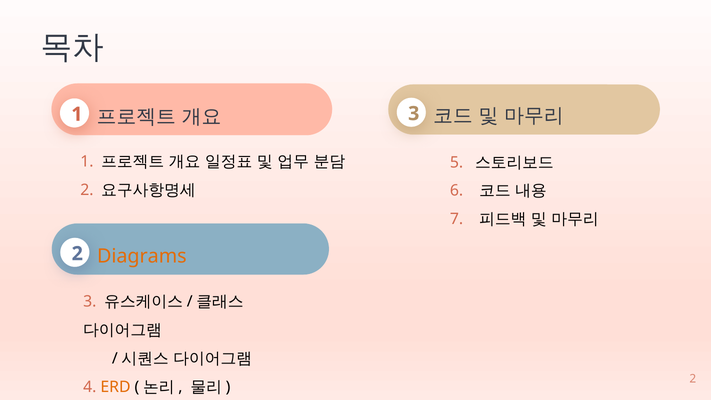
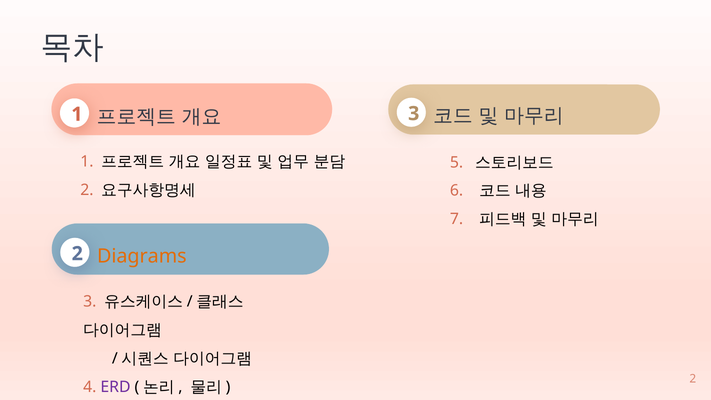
ERD colour: orange -> purple (115, 387)
